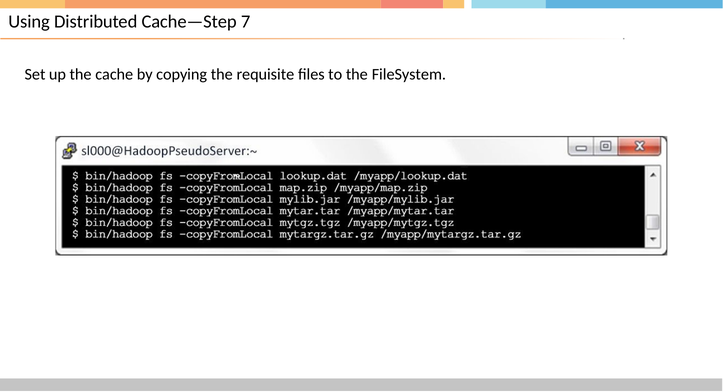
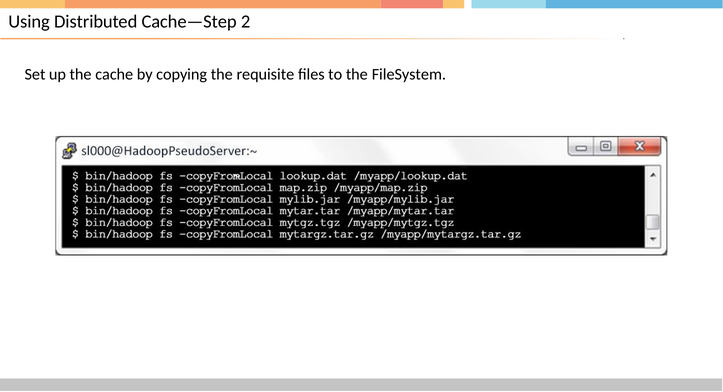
7: 7 -> 2 (246, 22)
